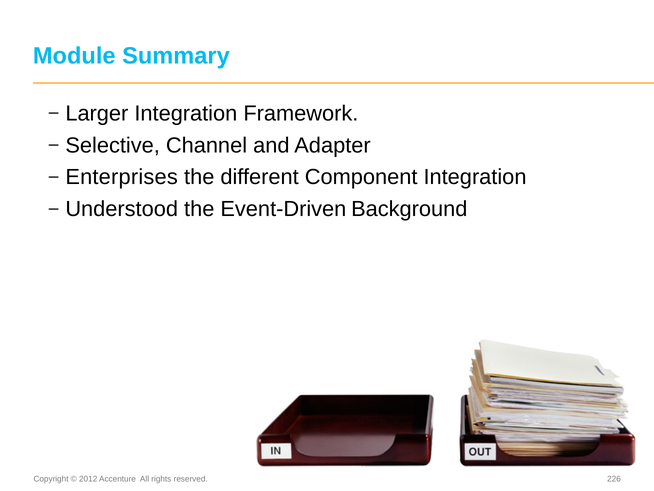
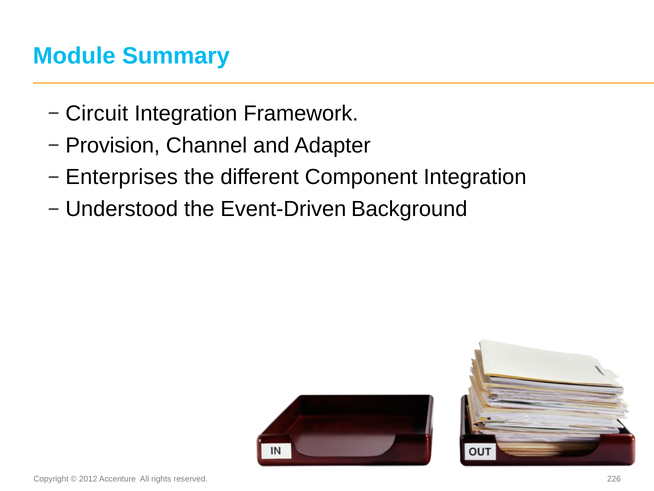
Larger: Larger -> Circuit (97, 113)
Selective: Selective -> Provision (113, 145)
